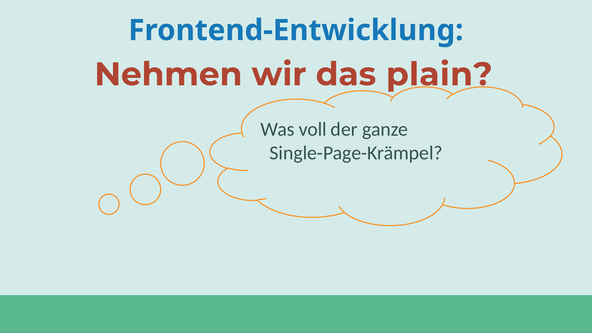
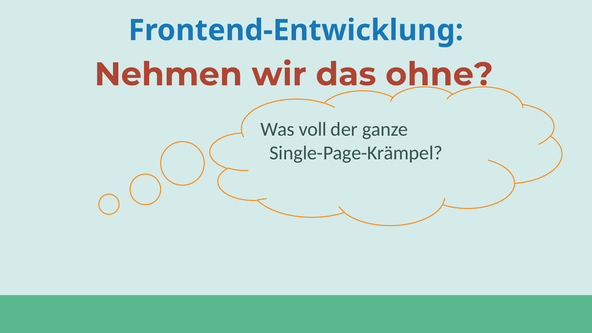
plain: plain -> ohne (439, 74)
